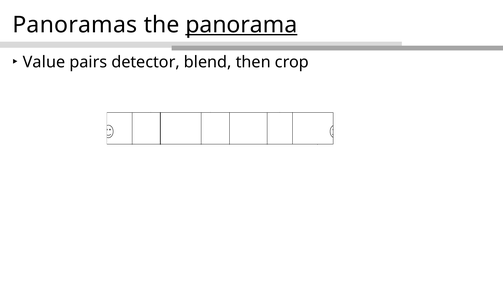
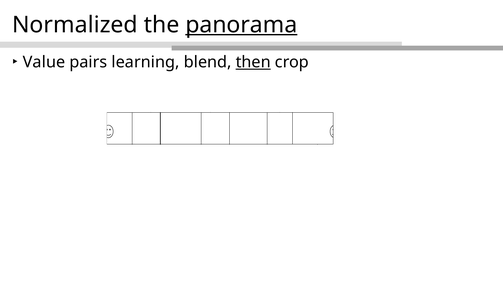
Panoramas: Panoramas -> Normalized (75, 25)
detector: detector -> learning (146, 62)
then underline: none -> present (253, 62)
